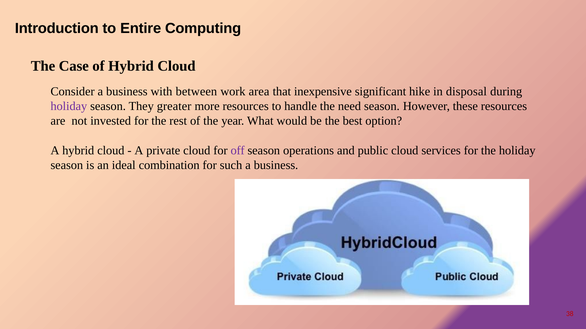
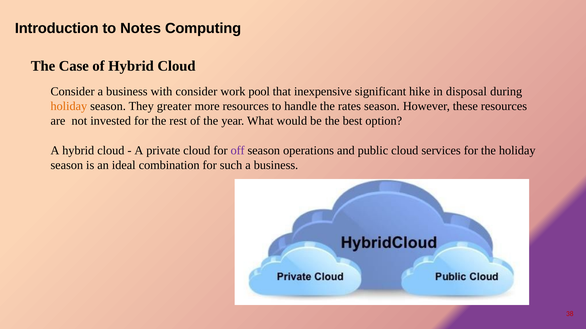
Entire: Entire -> Notes (141, 28)
with between: between -> consider (196, 92)
area: area -> pool (259, 92)
holiday colour: purple -> orange (69, 106)
need: need -> rates (349, 106)
